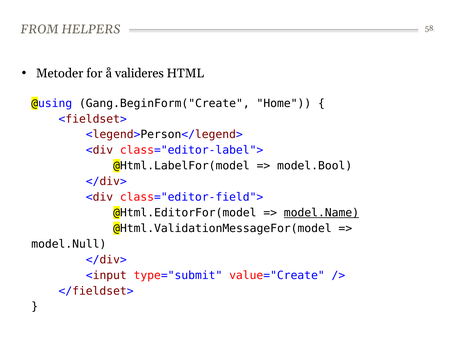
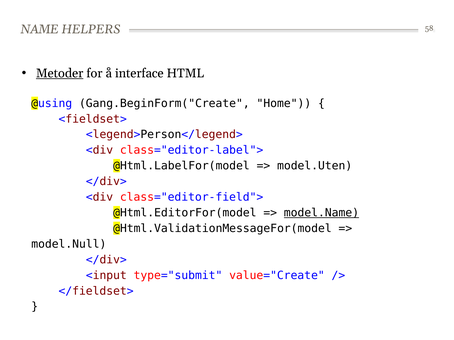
FROM: FROM -> NAME (39, 29)
Metoder underline: none -> present (60, 73)
valideres: valideres -> interface (139, 73)
model.Bool: model.Bool -> model.Uten (315, 166)
